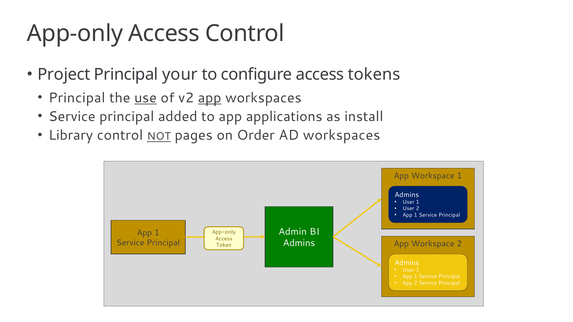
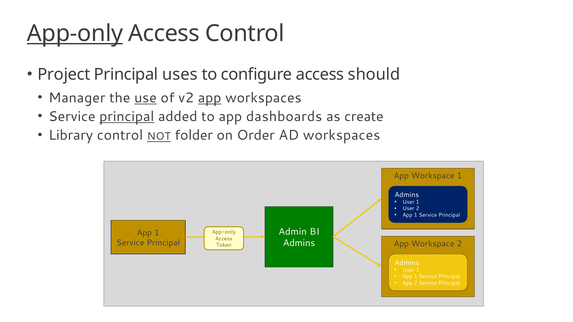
App-only underline: none -> present (75, 34)
your: your -> uses (180, 74)
tokens: tokens -> should (374, 74)
Principal: Principal -> Manager (77, 98)
principal underline: none -> present (127, 117)
applications: applications -> dashboards (284, 117)
install: install -> create (364, 117)
pages: pages -> folder (194, 135)
